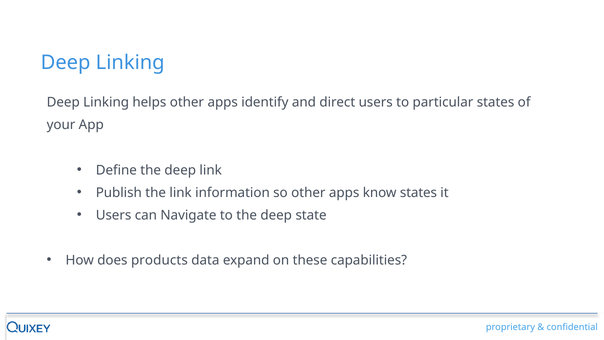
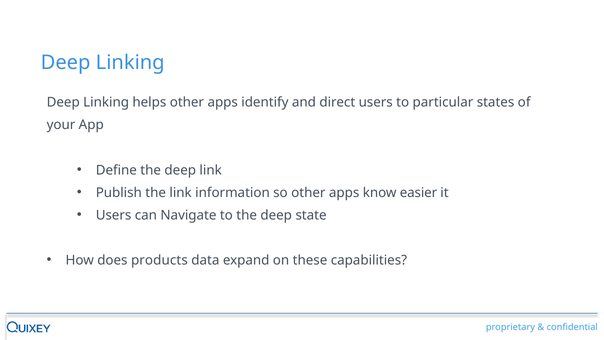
know states: states -> easier (418, 193)
